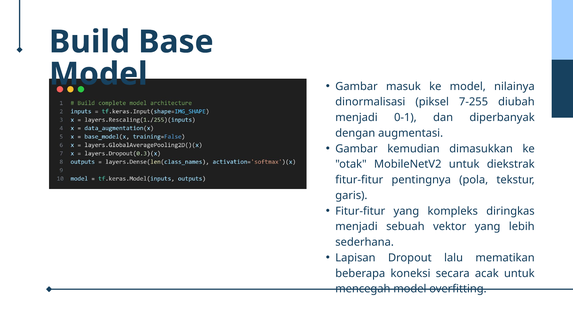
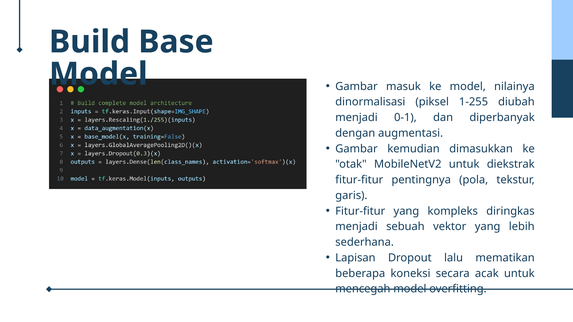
7-255: 7-255 -> 1-255 (474, 102)
